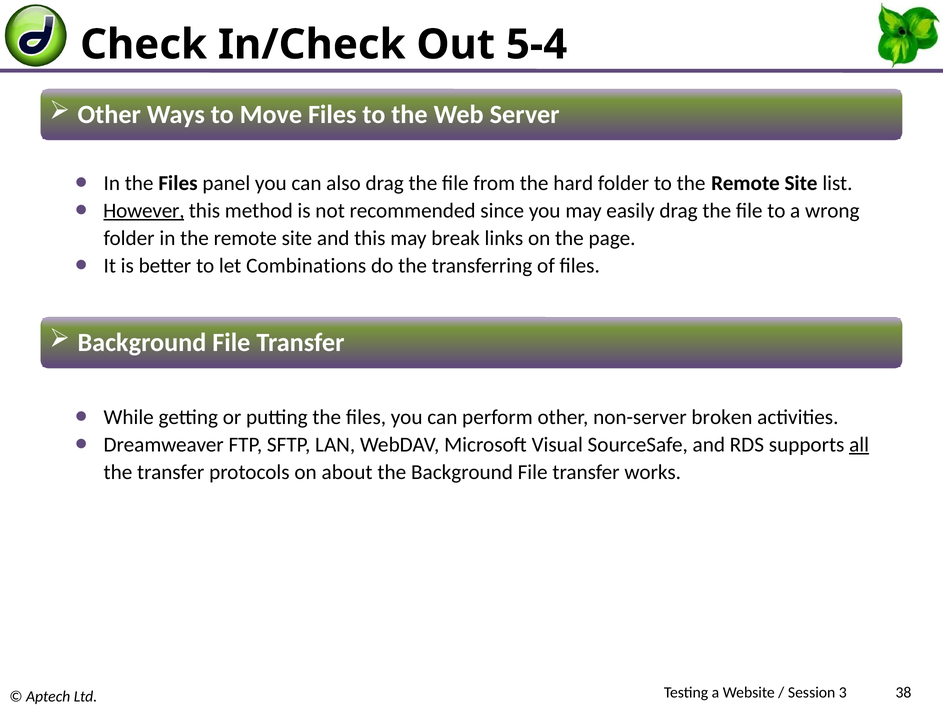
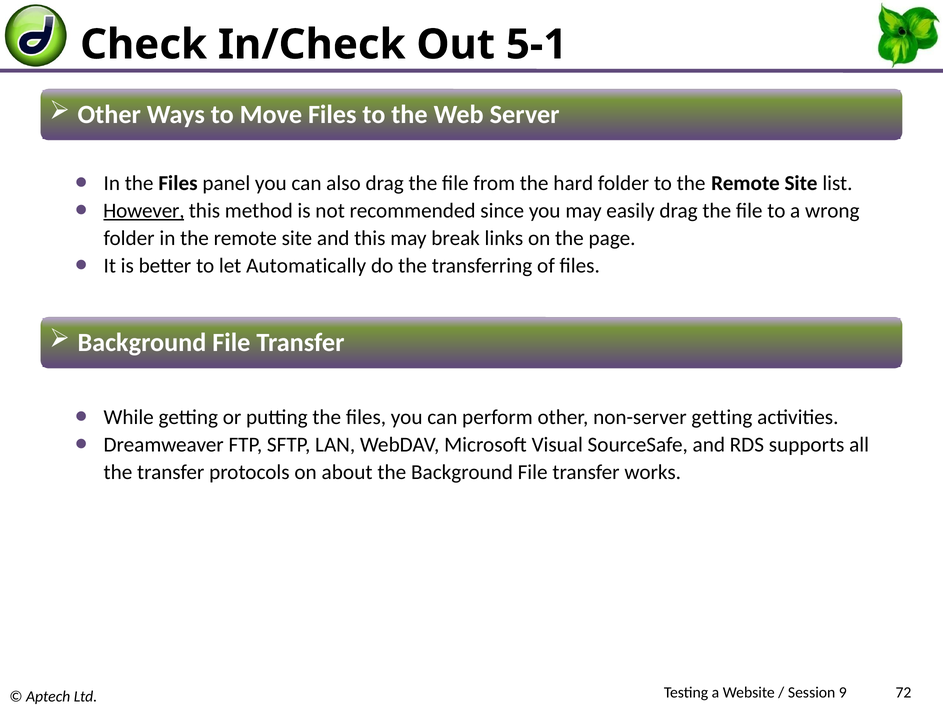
5-4: 5-4 -> 5-1 (537, 45)
Combinations: Combinations -> Automatically (306, 265)
non-server broken: broken -> getting (722, 417)
all underline: present -> none (859, 444)
3: 3 -> 9 (843, 692)
38: 38 -> 72 (903, 692)
